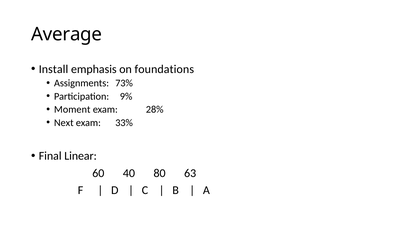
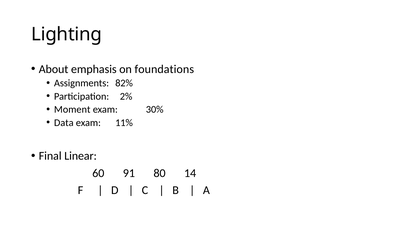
Average: Average -> Lighting (67, 34)
Install: Install -> About (54, 69)
73%: 73% -> 82% (124, 83)
9%: 9% -> 2% (126, 96)
28%: 28% -> 30% (155, 109)
Next: Next -> Data (64, 122)
33%: 33% -> 11% (124, 122)
40: 40 -> 91 (129, 173)
63: 63 -> 14 (190, 173)
